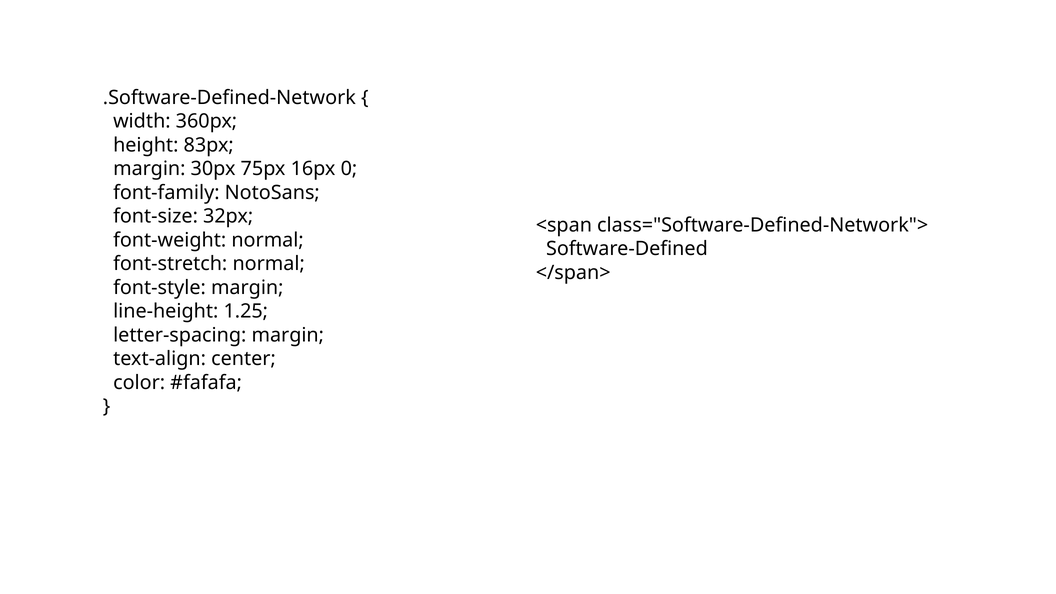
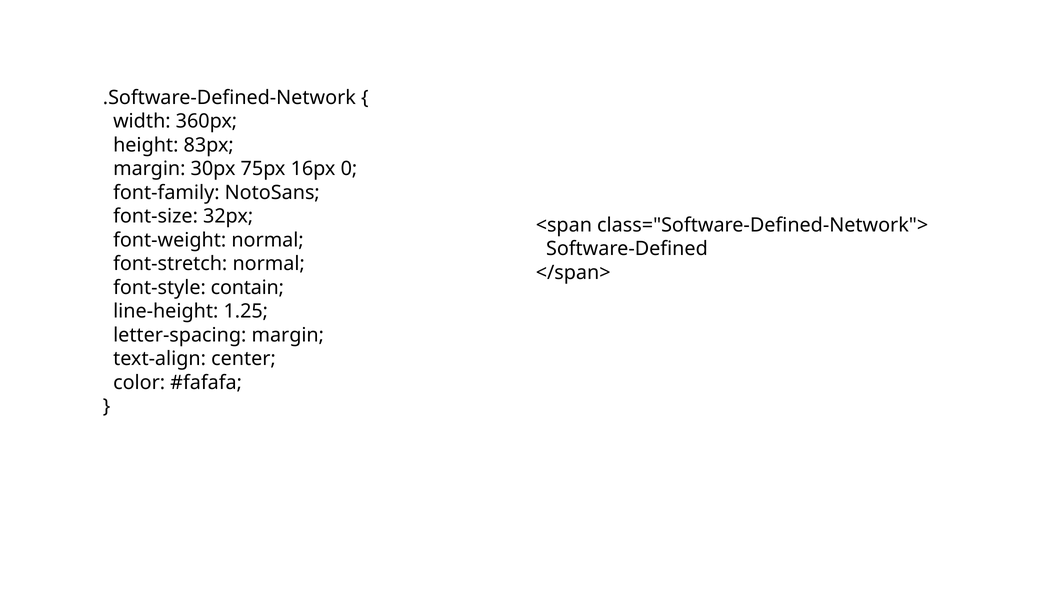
font-style margin: margin -> contain (247, 288)
